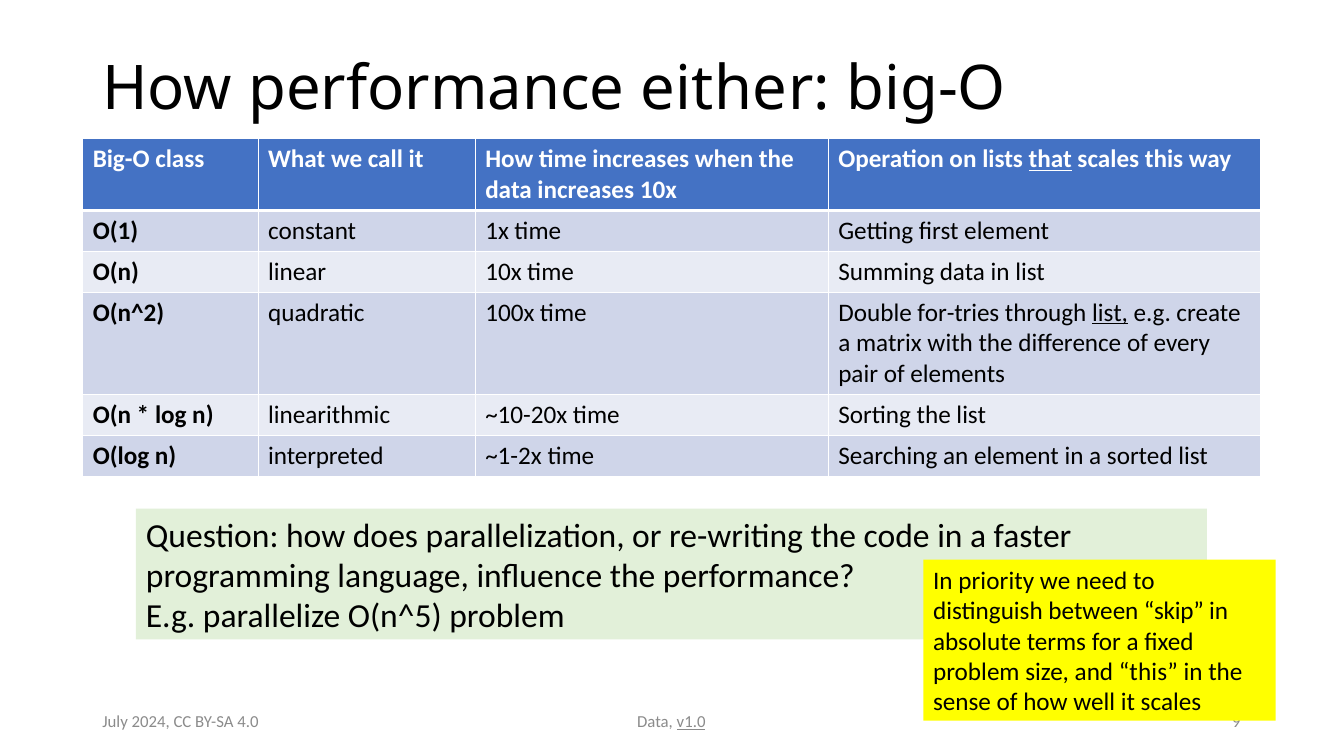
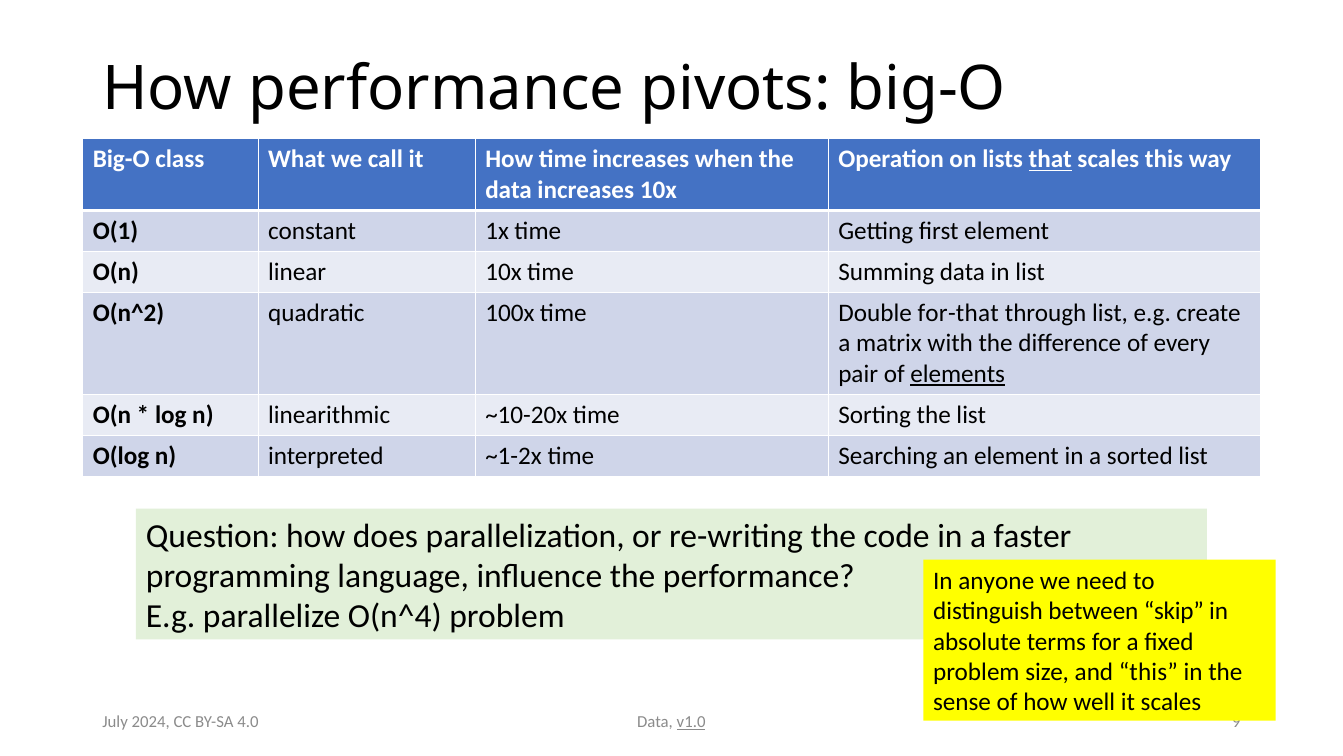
either: either -> pivots (736, 90)
for-tries: for-tries -> for-that (958, 313)
list underline: present -> none (1110, 313)
elements underline: none -> present (958, 374)
priority: priority -> anyone (996, 581)
O(n^5: O(n^5 -> O(n^4 (395, 616)
